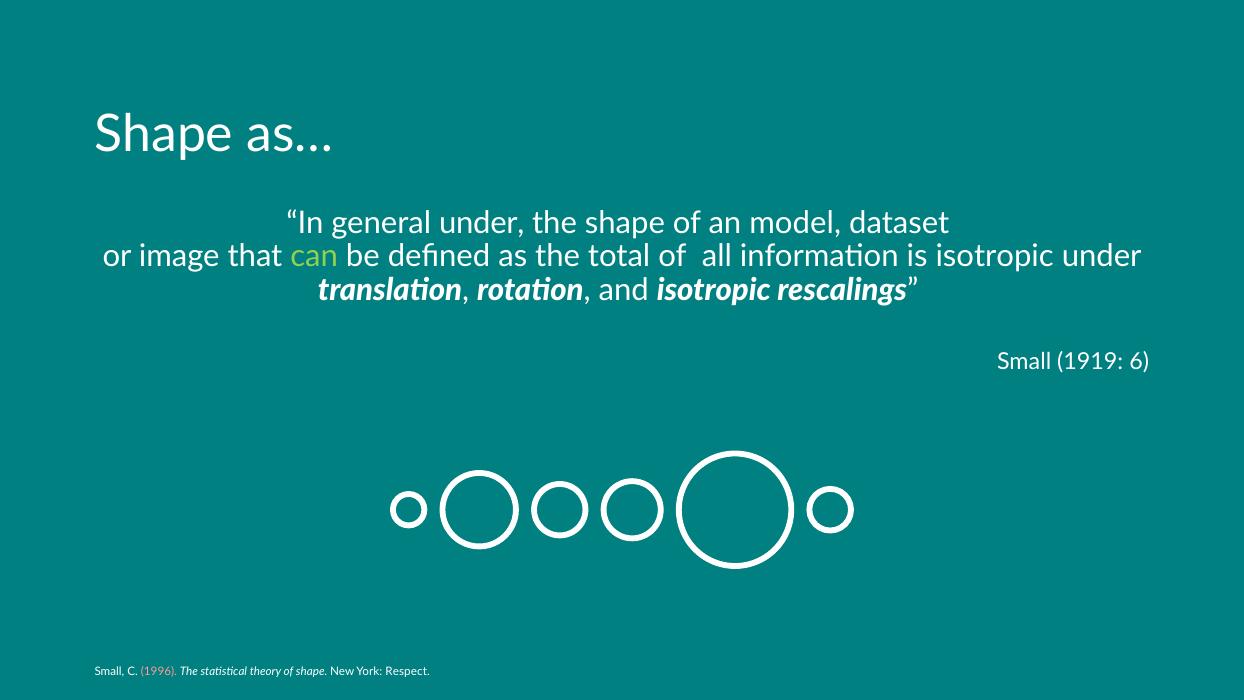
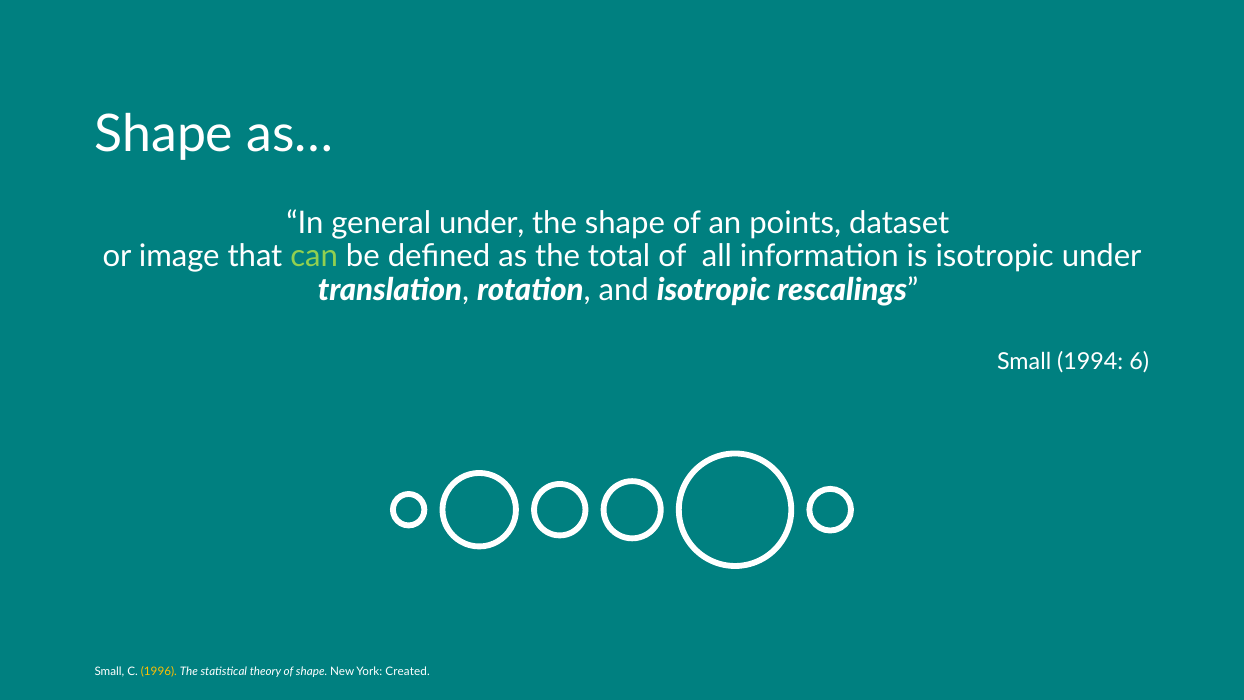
model: model -> points (795, 223)
1919: 1919 -> 1994 (1090, 362)
1996 colour: pink -> yellow (159, 672)
Respect: Respect -> Created (408, 672)
